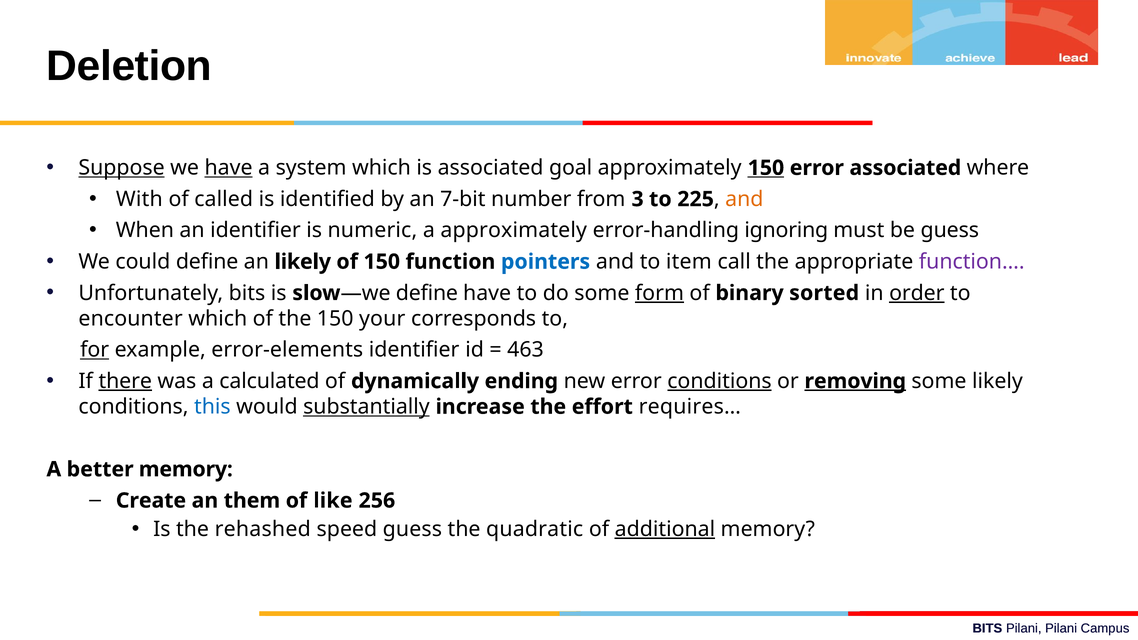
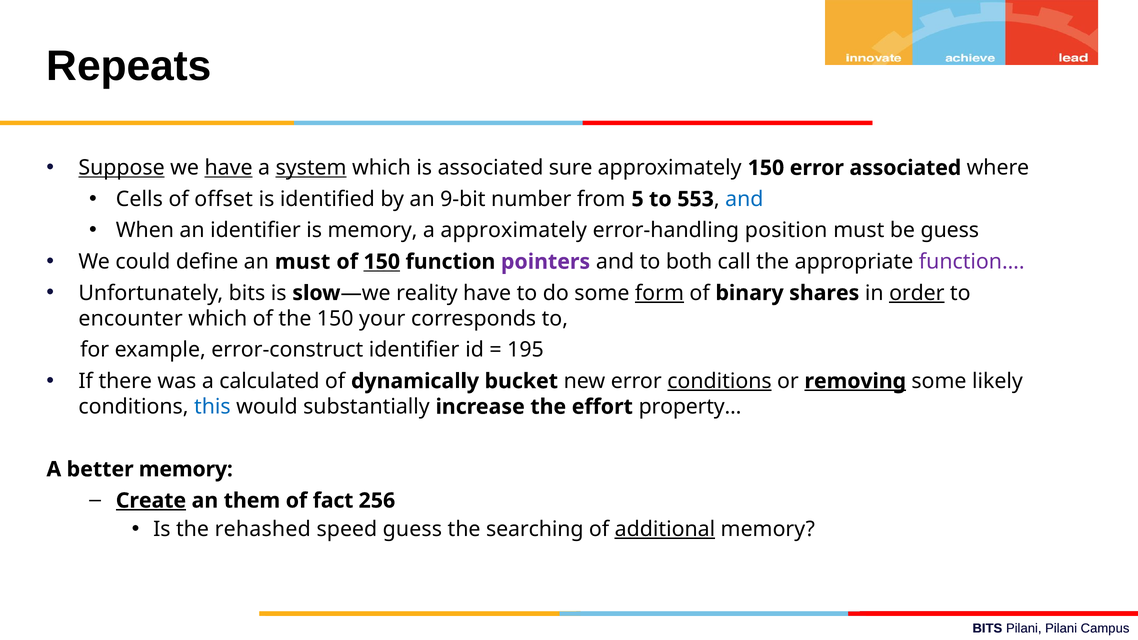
Deletion: Deletion -> Repeats (129, 66)
system underline: none -> present (311, 168)
goal: goal -> sure (571, 168)
150 underline: present -> none (766, 168)
With: With -> Cells (139, 199)
called: called -> offset (224, 199)
7-bit: 7-bit -> 9-bit (463, 199)
3: 3 -> 5 (638, 199)
225: 225 -> 553 (696, 199)
and colour: orange -> blue (744, 199)
is numeric: numeric -> memory (372, 230)
ignoring: ignoring -> position (786, 230)
an likely: likely -> must (303, 262)
150 underline: none -> present (382, 262)
pointers colour: blue -> purple (546, 262)
item: item -> both (689, 262)
define: define -> reality (427, 293)
sorted: sorted -> shares (824, 293)
for underline: present -> none (95, 350)
error-elements: error-elements -> error-construct (287, 350)
463: 463 -> 195 (526, 350)
there underline: present -> none (125, 381)
ending: ending -> bucket (521, 381)
substantially underline: present -> none (366, 407)
requires…: requires… -> property… (690, 407)
Create underline: none -> present (151, 501)
like: like -> fact (333, 501)
quadratic: quadratic -> searching (535, 529)
